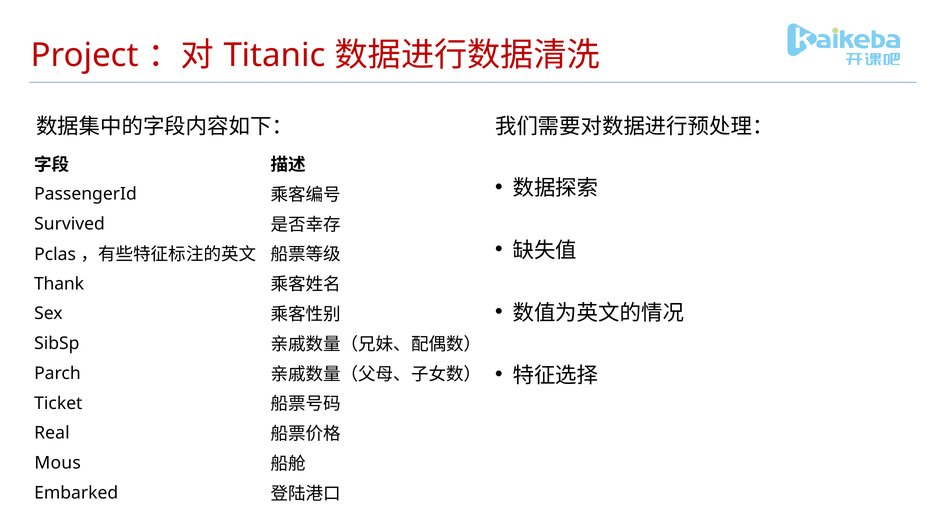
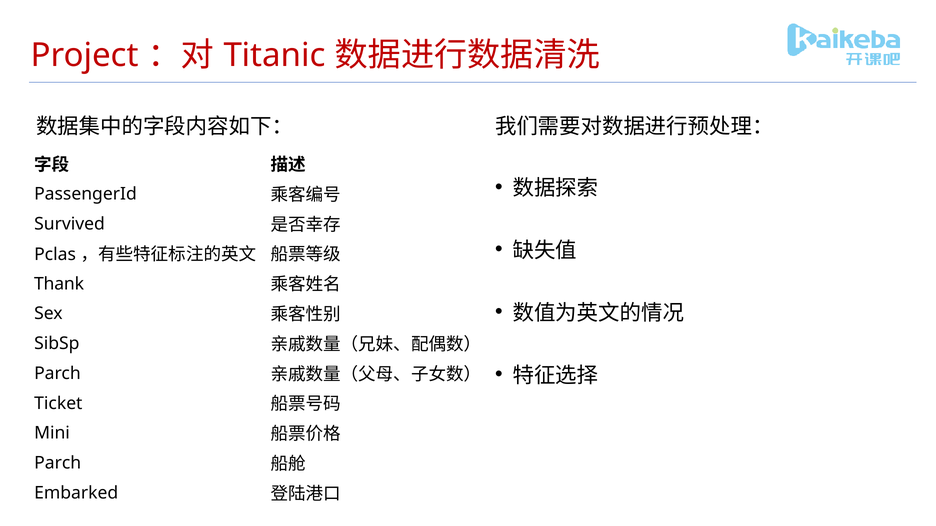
Real: Real -> Mini (52, 434)
Mous: Mous -> Parch (58, 463)
